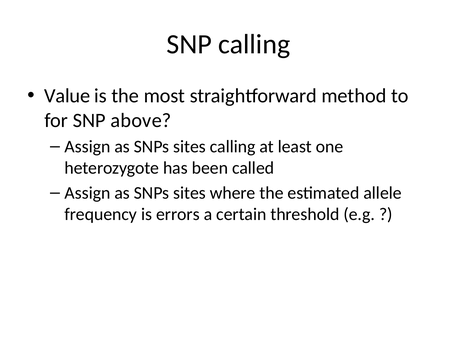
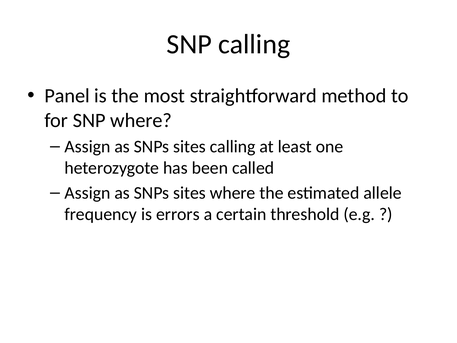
Value: Value -> Panel (67, 96)
SNP above: above -> where (141, 120)
